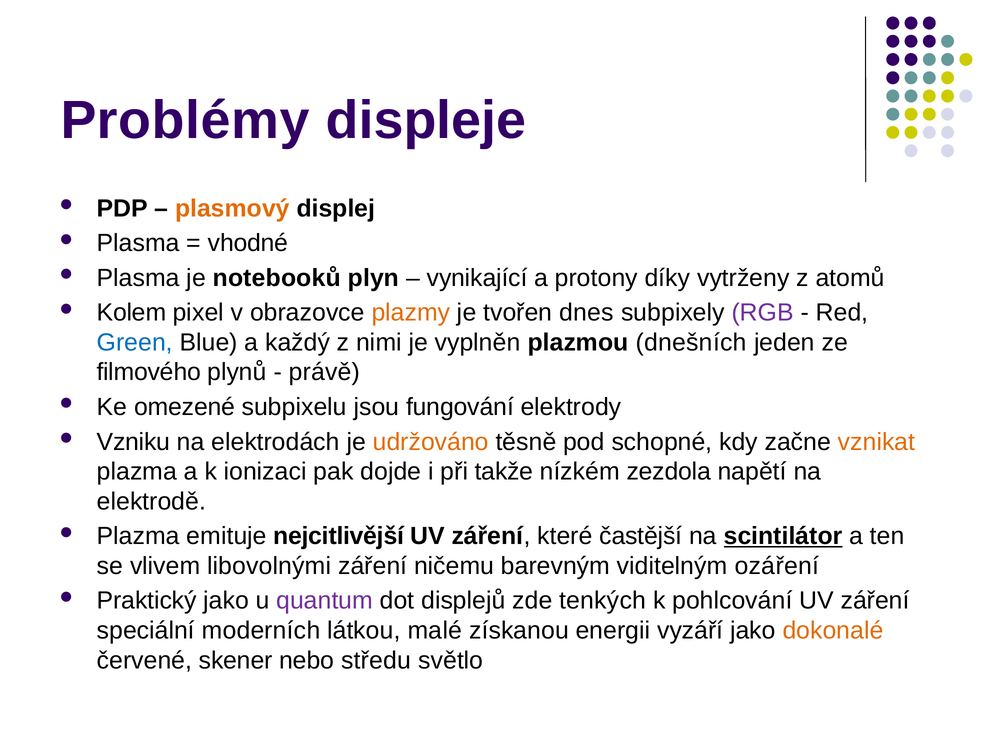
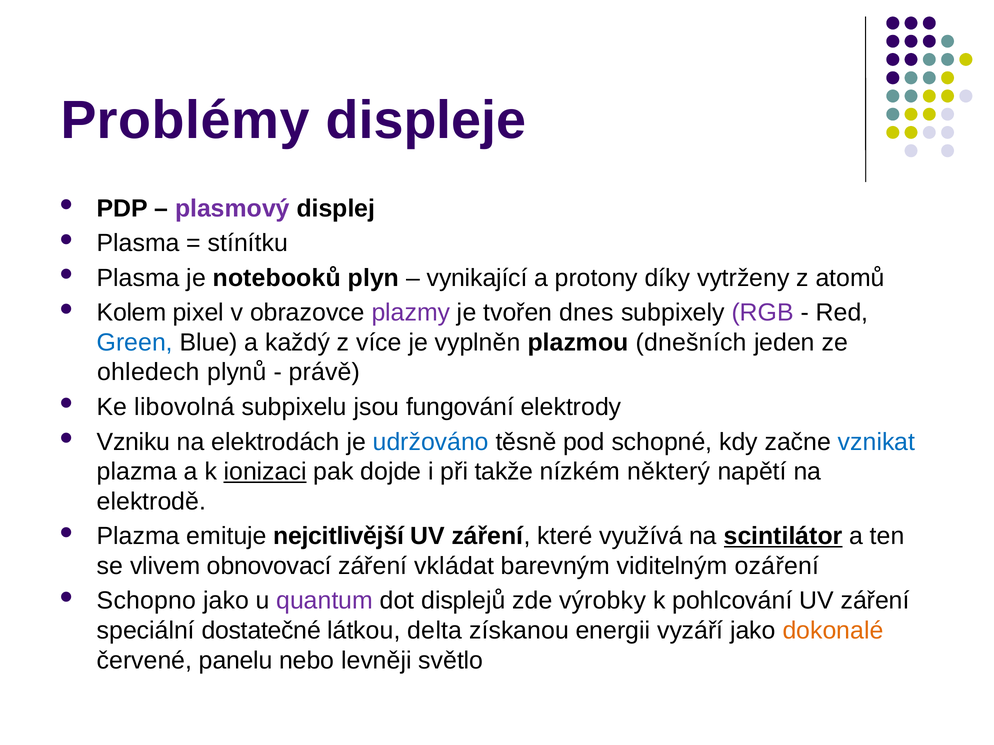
plasmový colour: orange -> purple (232, 209)
vhodné: vhodné -> stínítku (248, 243)
plazmy colour: orange -> purple (411, 313)
nimi: nimi -> více (379, 343)
filmového: filmového -> ohledech (148, 373)
omezené: omezené -> libovolná (184, 407)
udržováno colour: orange -> blue (431, 442)
vznikat colour: orange -> blue (877, 442)
ionizaci underline: none -> present (265, 472)
zezdola: zezdola -> některý (669, 472)
častější: častější -> využívá (641, 537)
libovolnými: libovolnými -> obnovovací (269, 566)
ničemu: ničemu -> vkládat (454, 566)
Praktický: Praktický -> Schopno (147, 601)
tenkých: tenkých -> výrobky (603, 601)
moderních: moderních -> dostatečné (261, 631)
malé: malé -> delta (435, 631)
skener: skener -> panelu (236, 661)
středu: středu -> levněji (376, 661)
